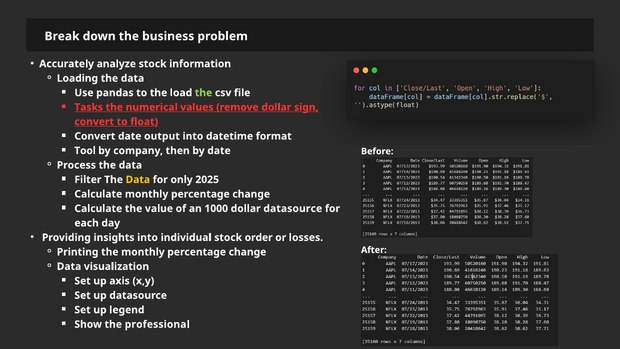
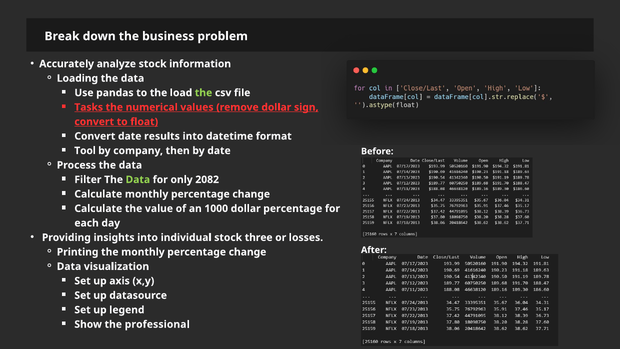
output: output -> results (162, 136)
Data colour: yellow -> light green (138, 180)
2025: 2025 -> 2082 (207, 180)
dollar datasource: datasource -> percentage (293, 208)
order: order -> three (259, 237)
